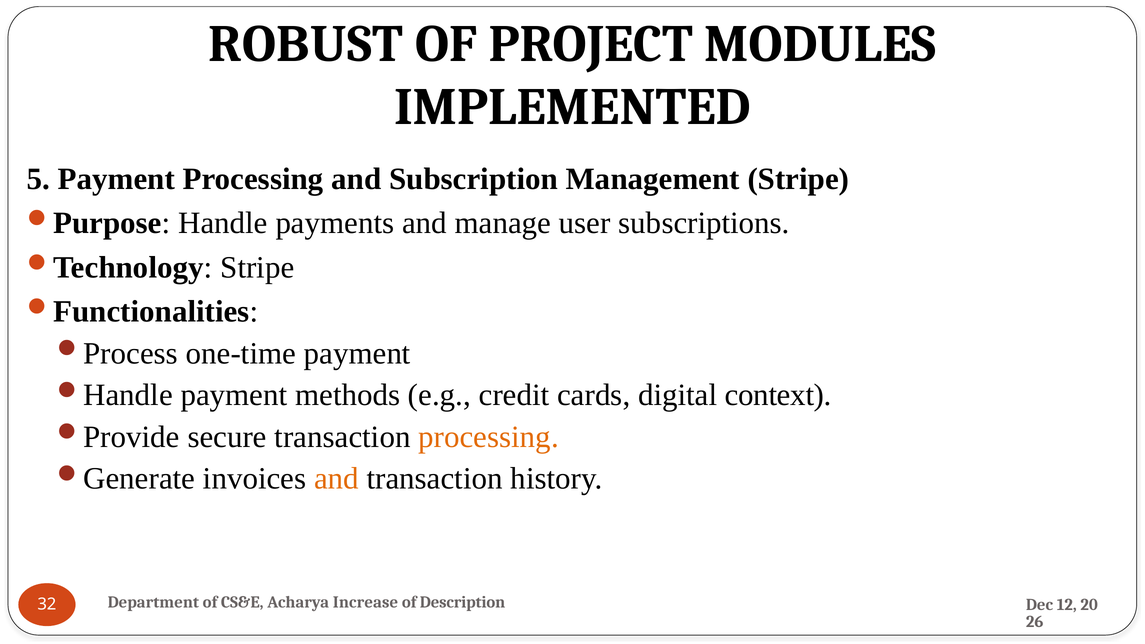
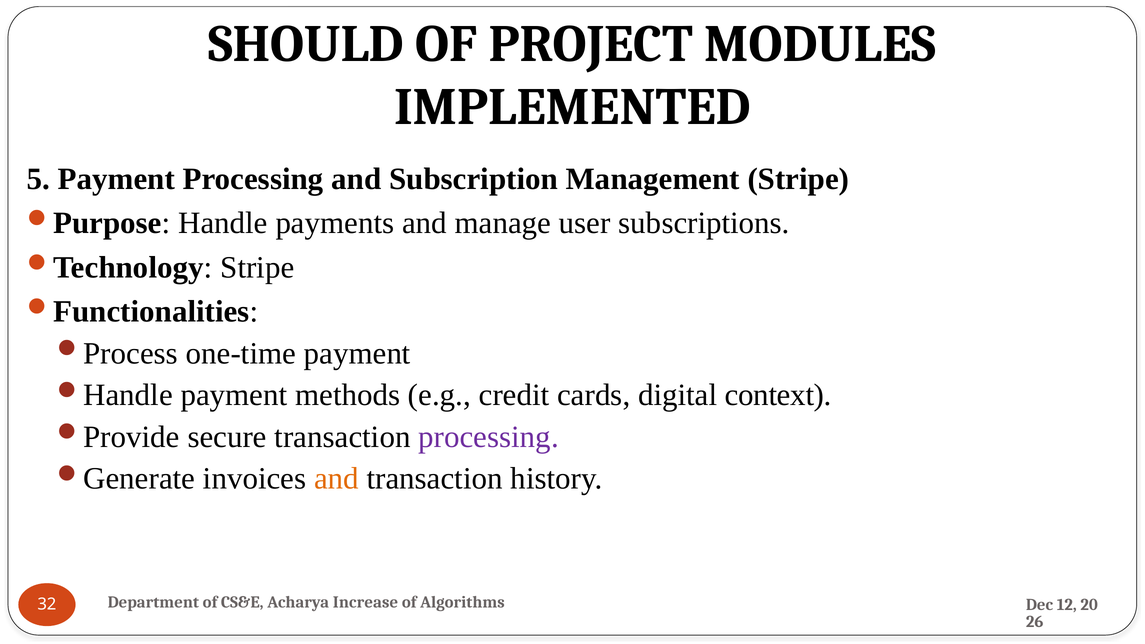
ROBUST: ROBUST -> SHOULD (306, 44)
processing colour: orange -> purple (489, 437)
Description: Description -> Algorithms (462, 602)
